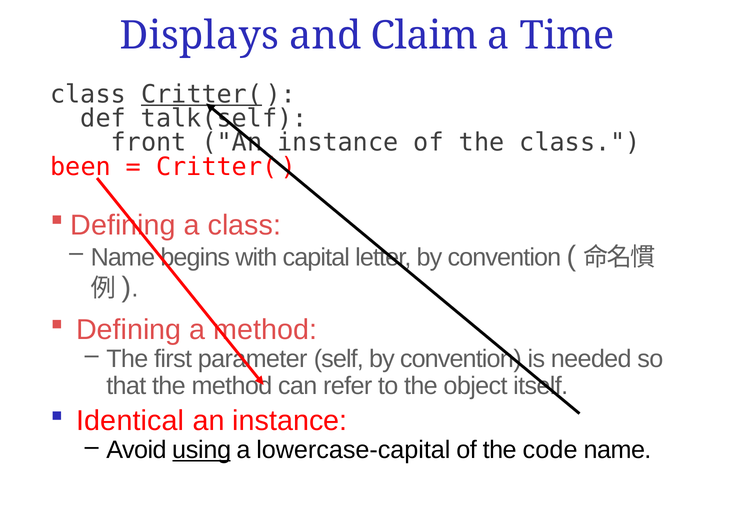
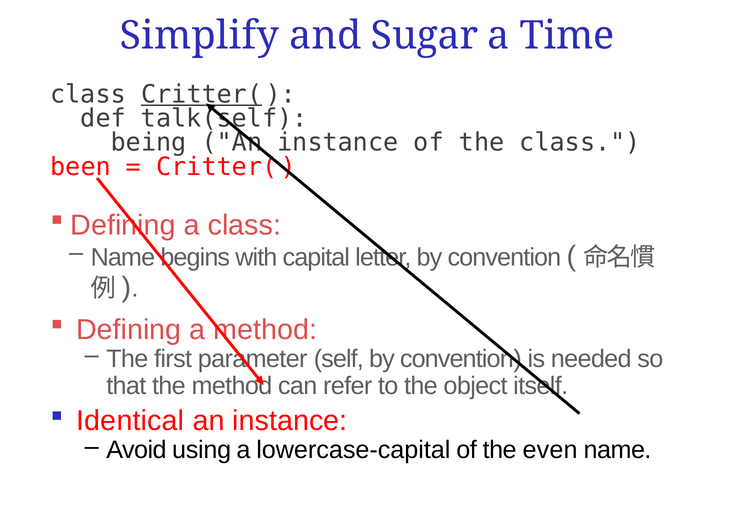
Displays: Displays -> Simplify (199, 35)
Claim: Claim -> Sugar (425, 35)
front: front -> being (149, 143)
using underline: present -> none (202, 450)
code: code -> even (550, 450)
